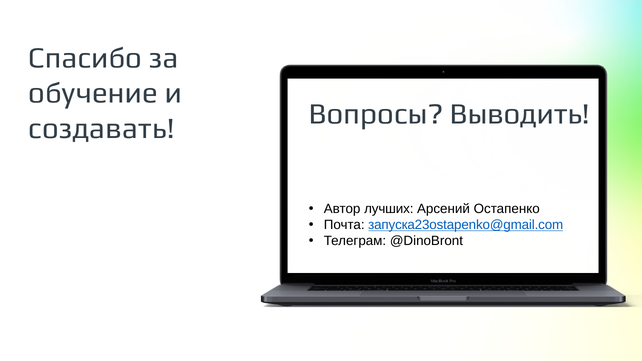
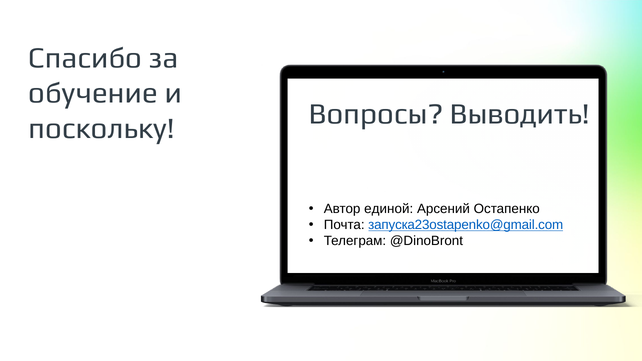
создавать: создавать -> поскольку (102, 129)
лучших: лучших -> единой (389, 209)
